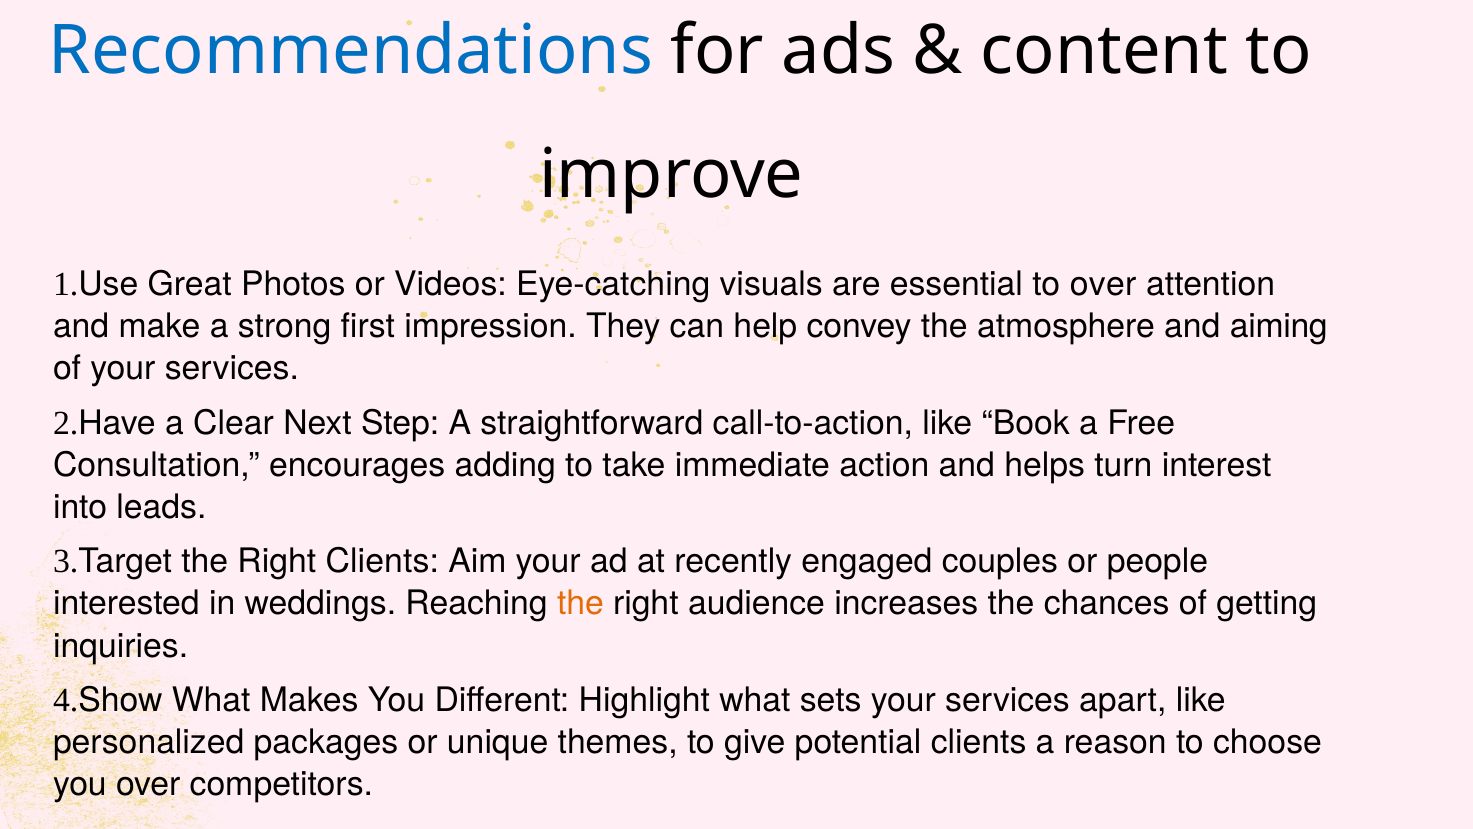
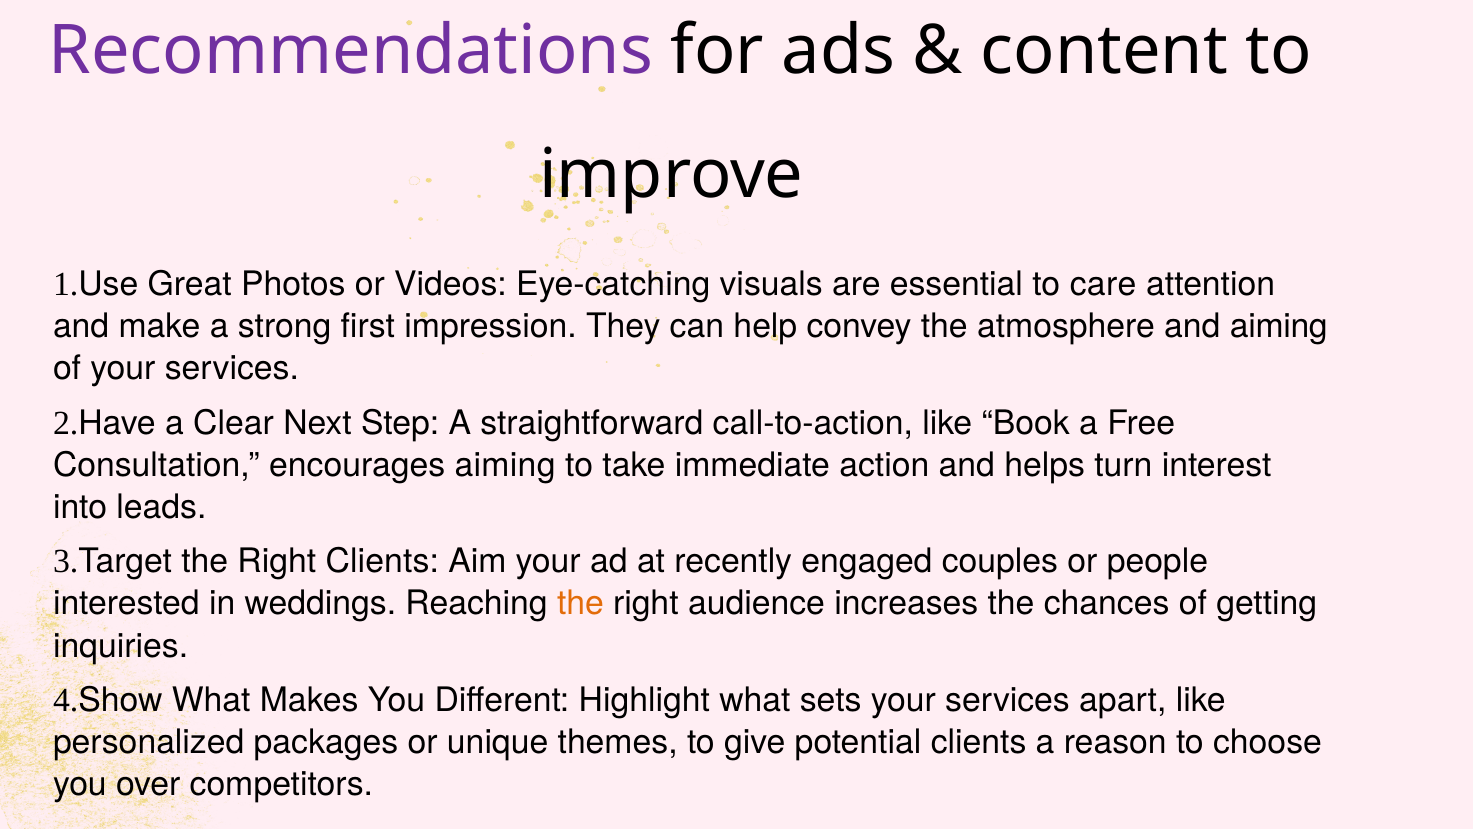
Recommendations colour: blue -> purple (351, 51)
to over: over -> care (1103, 284)
encourages adding: adding -> aiming (505, 465)
